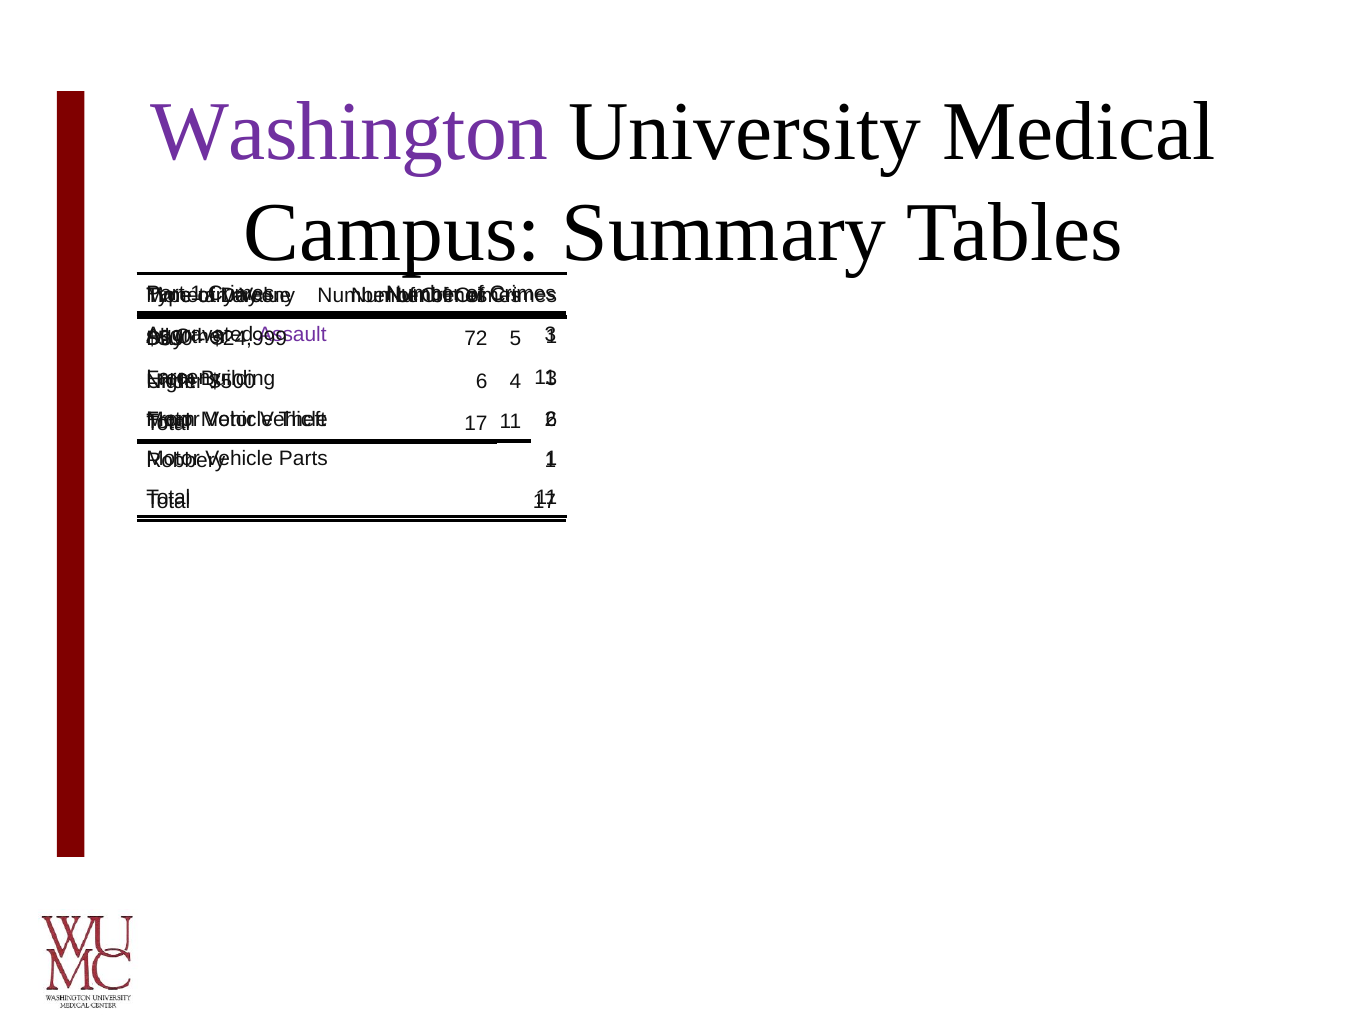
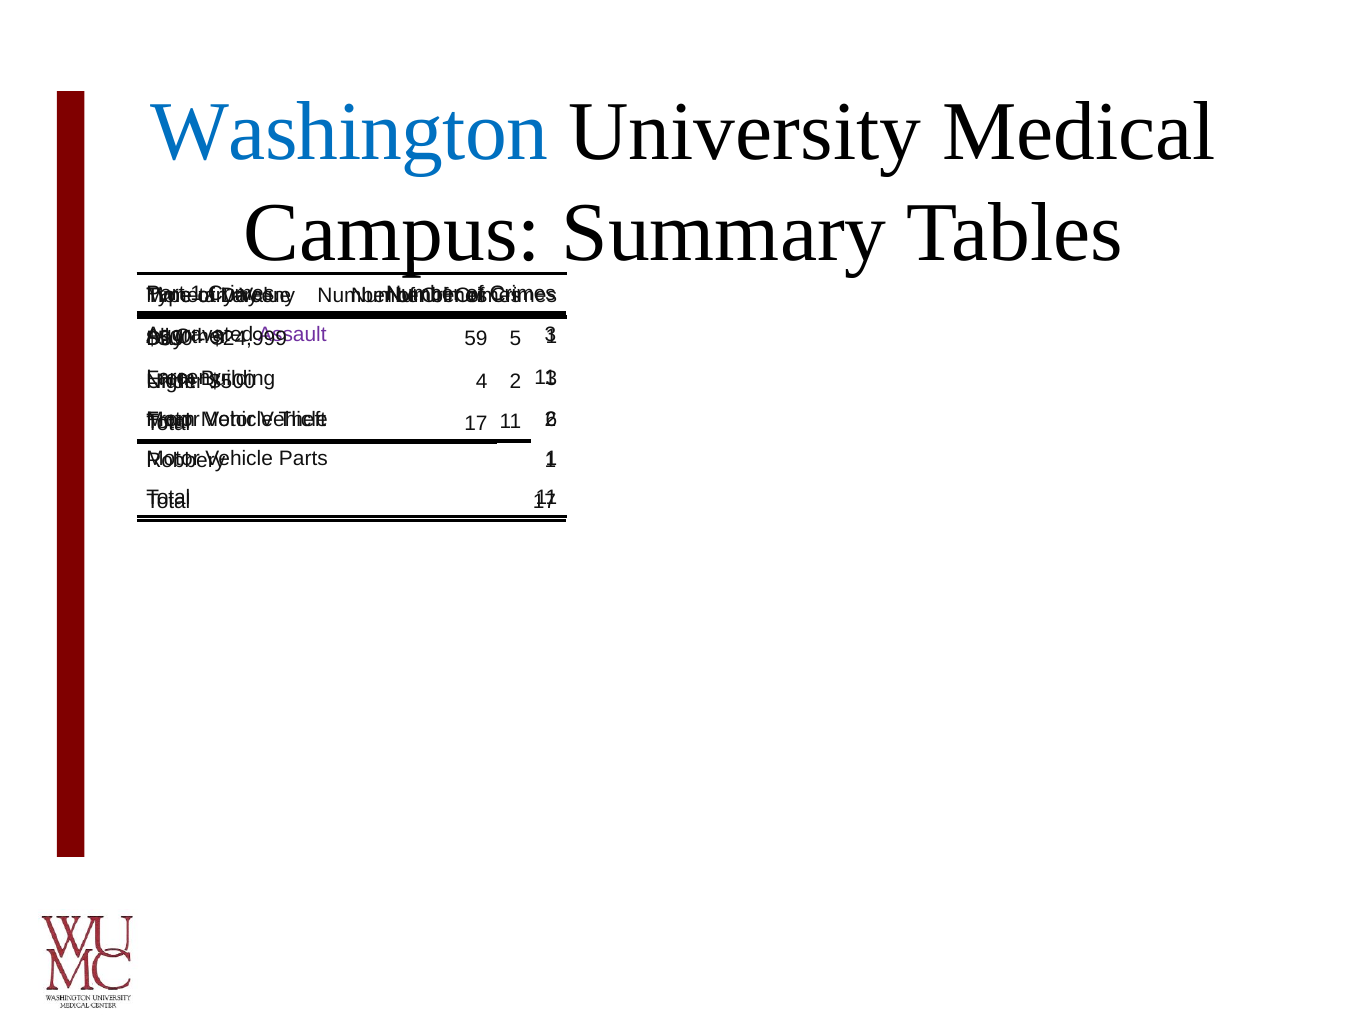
Washington colour: purple -> blue (349, 132)
72: 72 -> 59 (476, 339)
4: 4 -> 2 (515, 381)
6: 6 -> 4 (482, 382)
